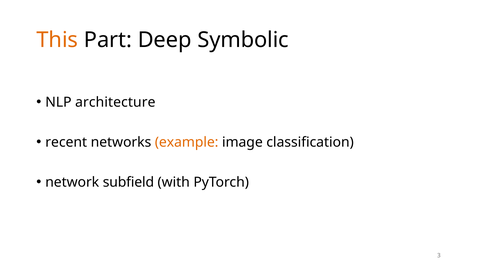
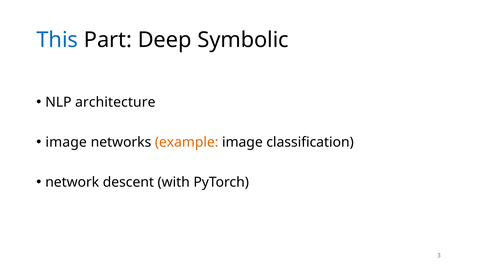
This colour: orange -> blue (57, 40)
recent: recent -> image (66, 142)
subfield: subfield -> descent (128, 182)
